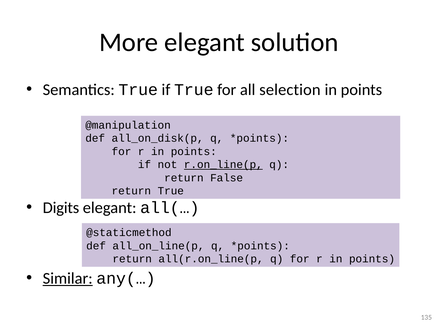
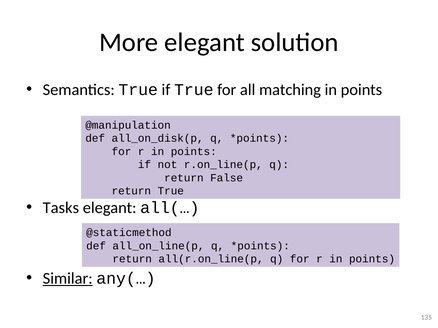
selection: selection -> matching (290, 90)
r.on_line(p underline: present -> none (223, 165)
Digits: Digits -> Tasks (61, 208)
